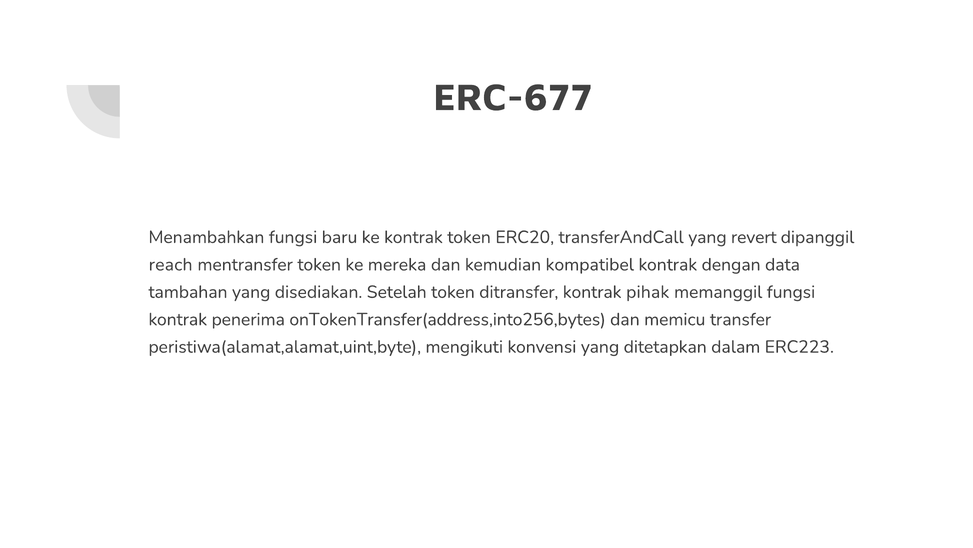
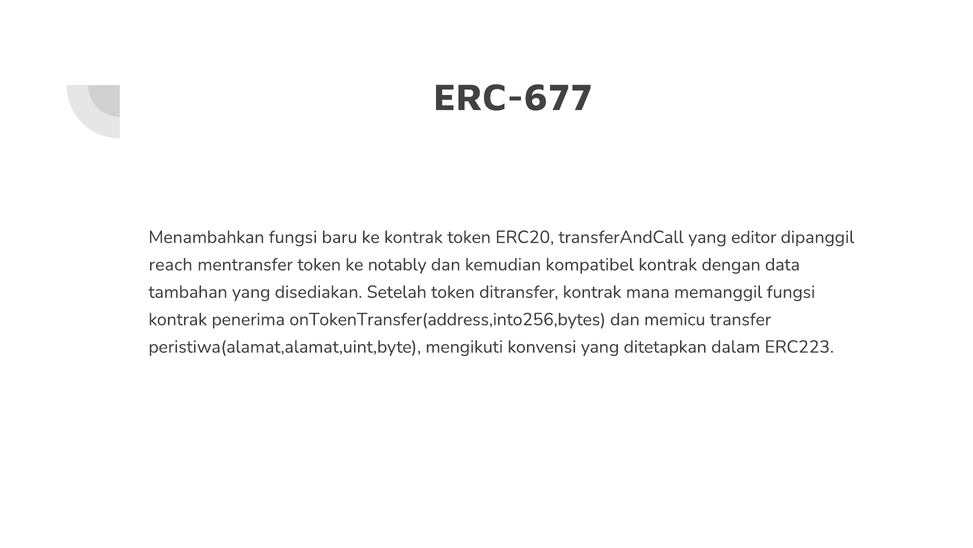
revert: revert -> editor (754, 237)
mereka: mereka -> notably (397, 264)
pihak: pihak -> mana (648, 292)
